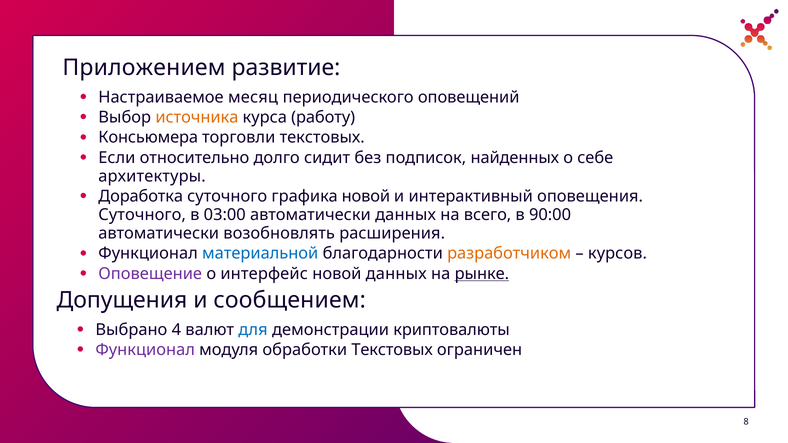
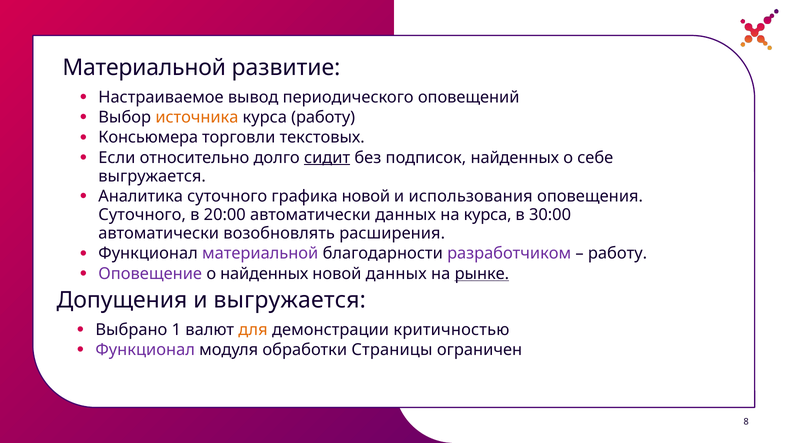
Приложением: Приложением -> Материальной (144, 68)
месяц: месяц -> вывод (253, 97)
сидит underline: none -> present (327, 158)
архитектуры: архитектуры -> выгружается (152, 176)
Доработка: Доработка -> Аналитика (141, 196)
интерактивный: интерактивный -> использования (471, 196)
03:00: 03:00 -> 20:00 (225, 215)
на всего: всего -> курса (488, 215)
90:00: 90:00 -> 30:00 (550, 215)
материальной colour: blue -> purple (260, 254)
разработчиком colour: orange -> purple (509, 254)
курсов: курсов -> работу (618, 254)
о интерфейс: интерфейс -> найденных (264, 274)
и сообщением: сообщением -> выгружается (290, 301)
4: 4 -> 1 (176, 330)
для colour: blue -> orange (253, 330)
криптовалюты: криптовалюты -> критичностью (451, 330)
обработки Текстовых: Текстовых -> Страницы (392, 350)
